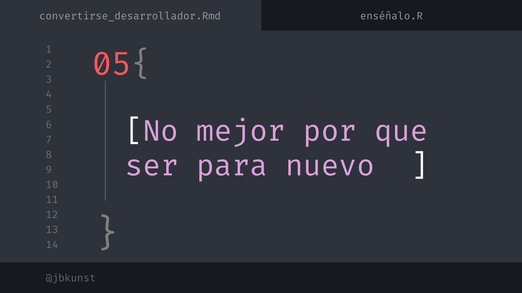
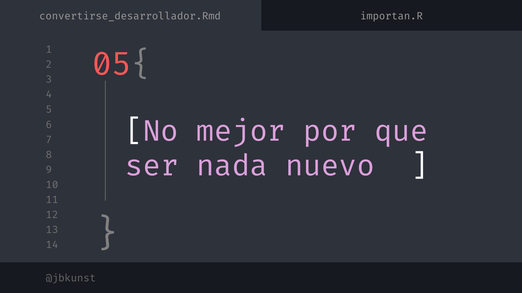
enséñalo.R: enséñalo.R -> importan.R (391, 16)
para: para -> nada (232, 166)
